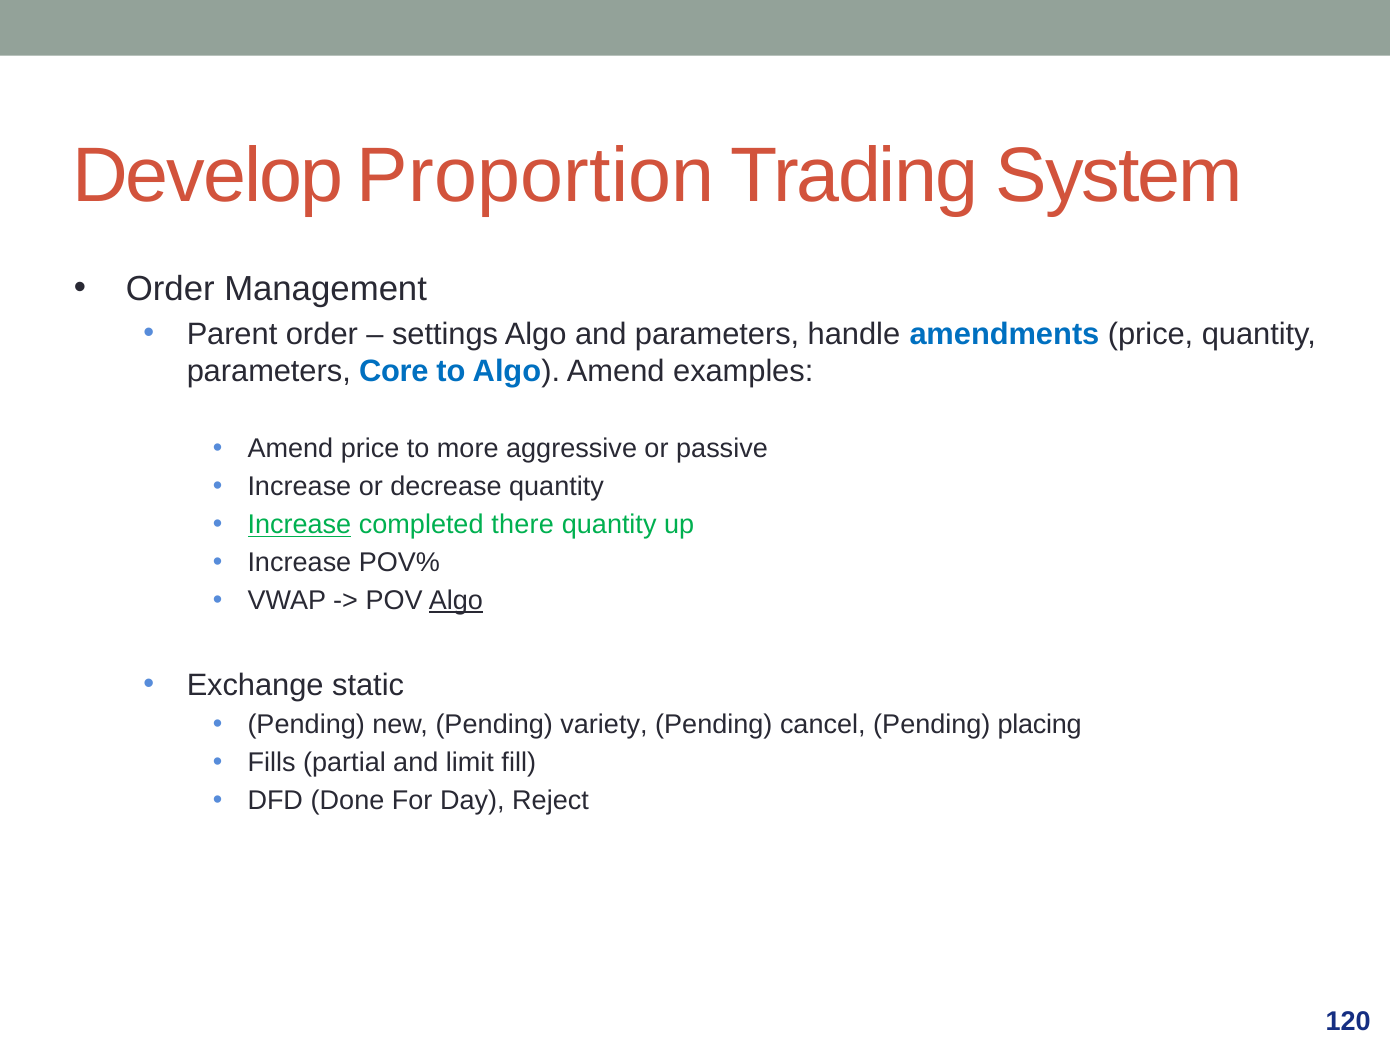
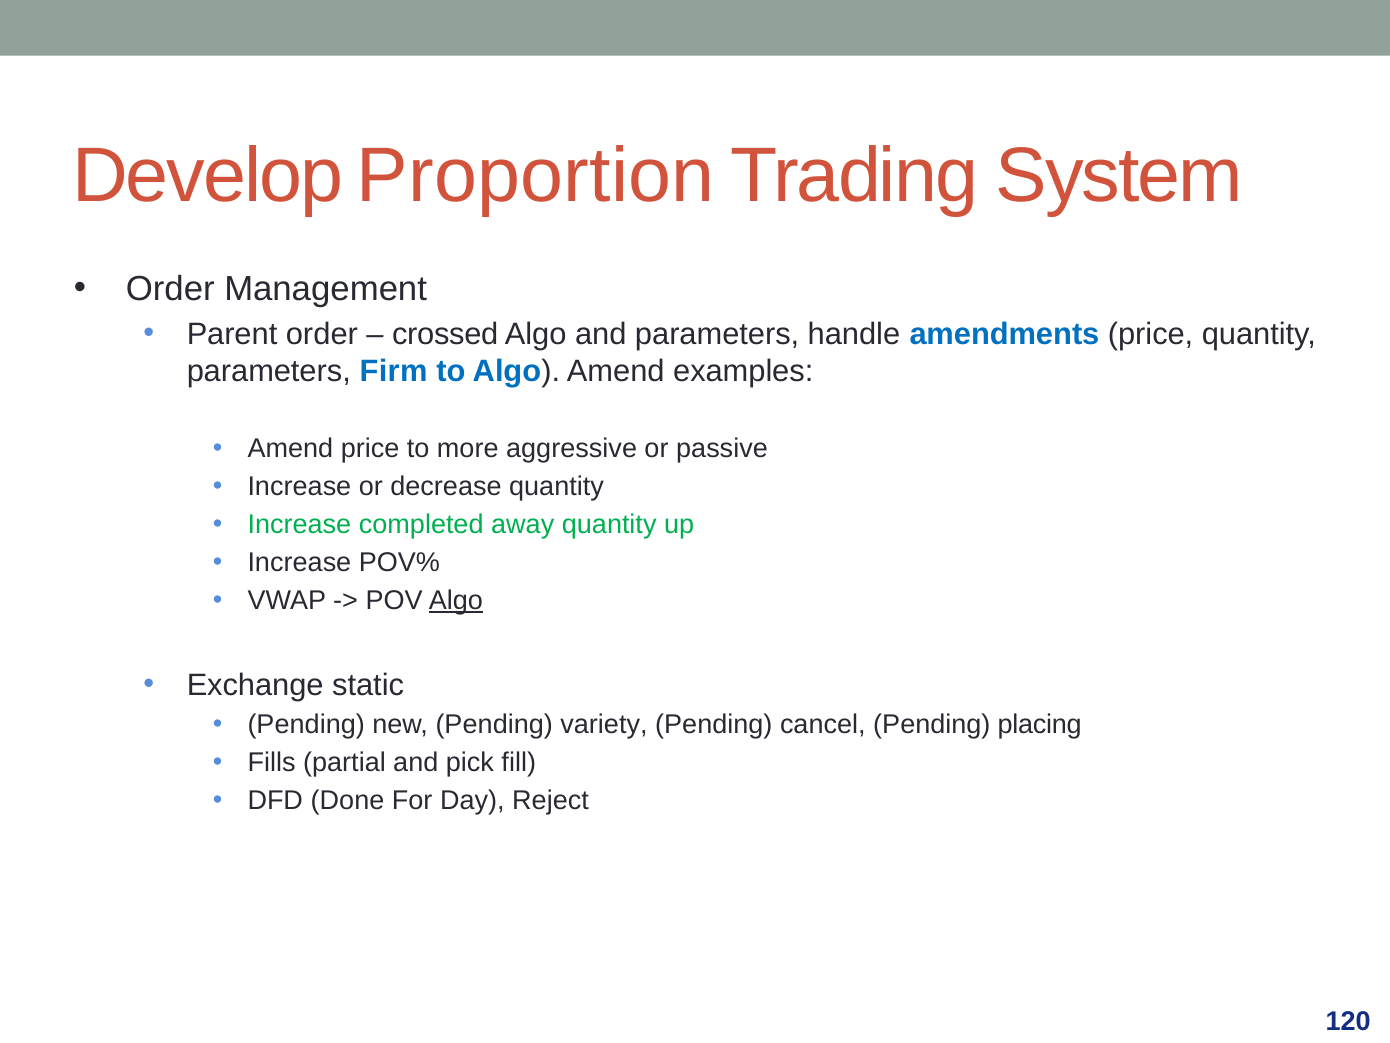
settings: settings -> crossed (445, 334)
Core: Core -> Firm (394, 371)
Increase underline: present -> none (299, 524)
there: there -> away (523, 524)
limit: limit -> pick (470, 762)
